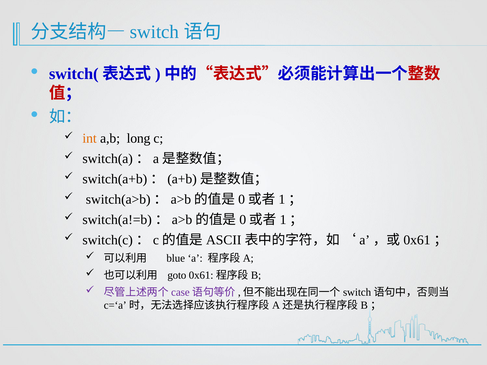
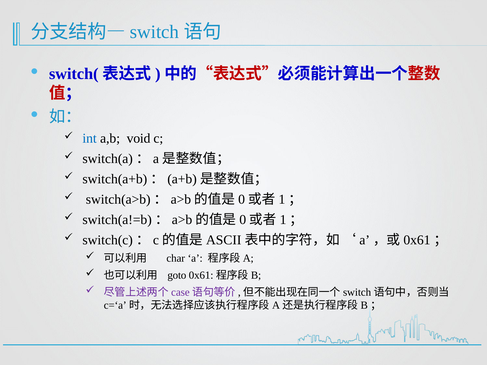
int colour: orange -> blue (90, 139)
long: long -> void (139, 139)
blue: blue -> char (176, 259)
